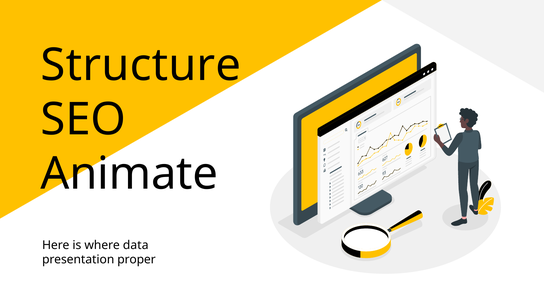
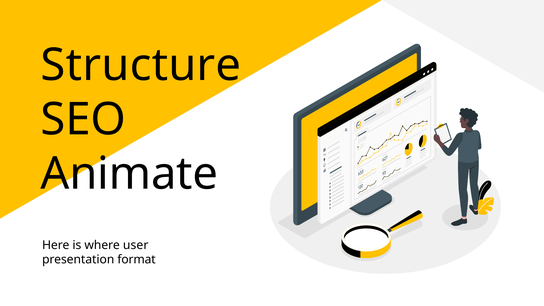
data: data -> user (136, 245)
proper: proper -> format (136, 260)
